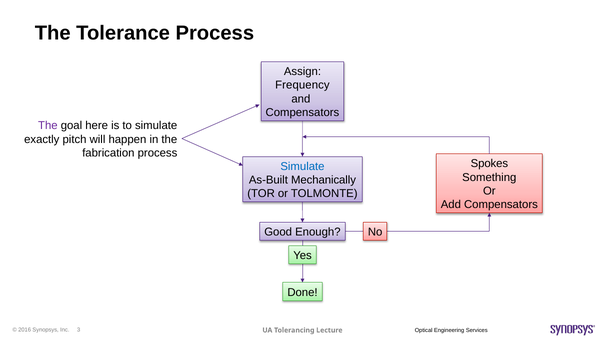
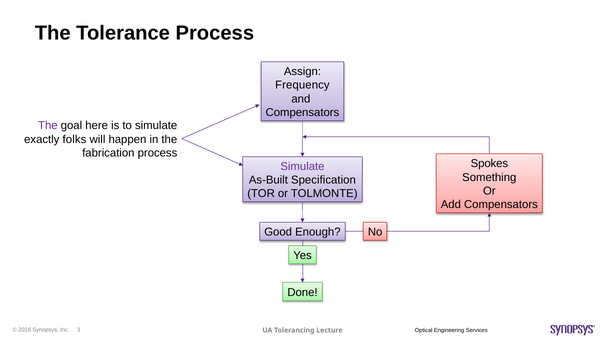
pitch: pitch -> folks (74, 139)
Simulate colour: blue -> purple (302, 166)
Mechanically: Mechanically -> Specification (323, 180)
